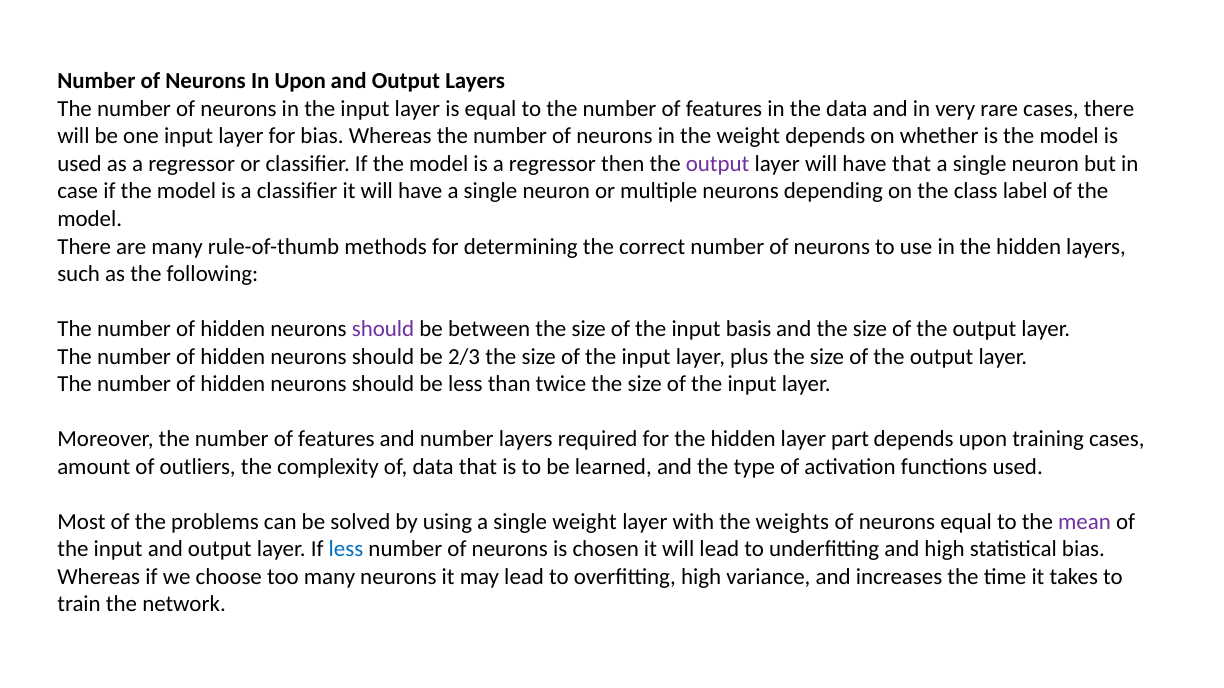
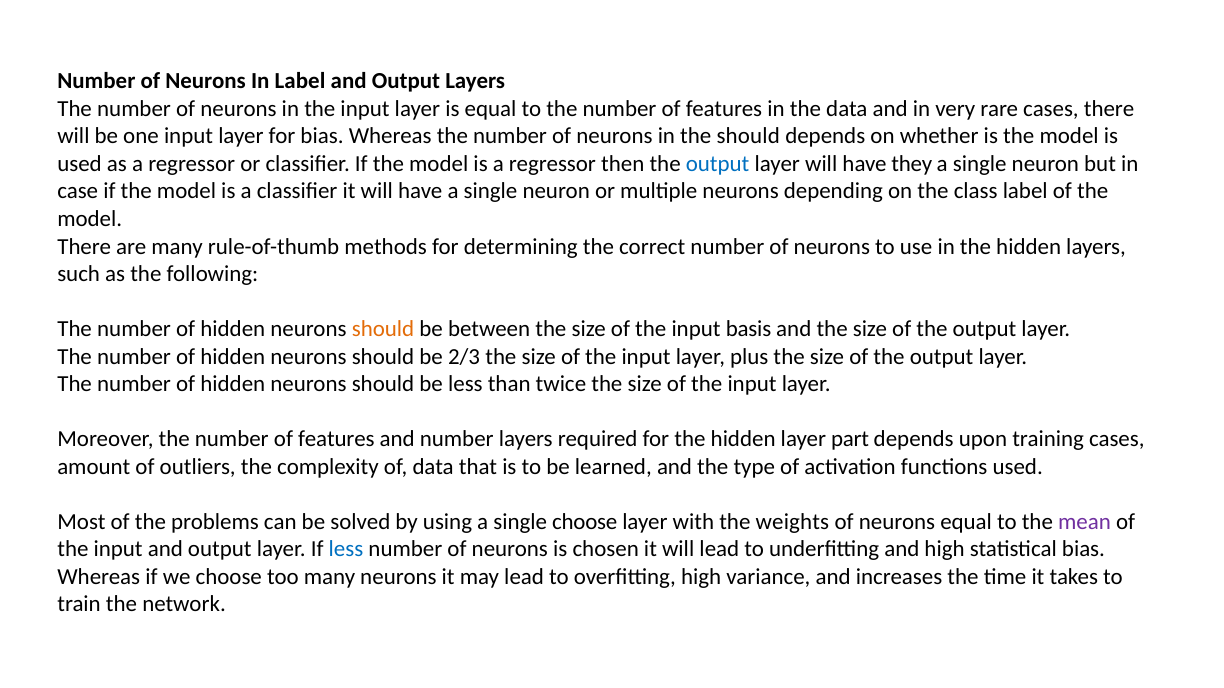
In Upon: Upon -> Label (300, 81)
the weight: weight -> should (748, 136)
output colour: purple -> blue (718, 164)
have that: that -> they (912, 164)
should colour: purple -> orange (383, 329)
single weight: weight -> choose (585, 522)
